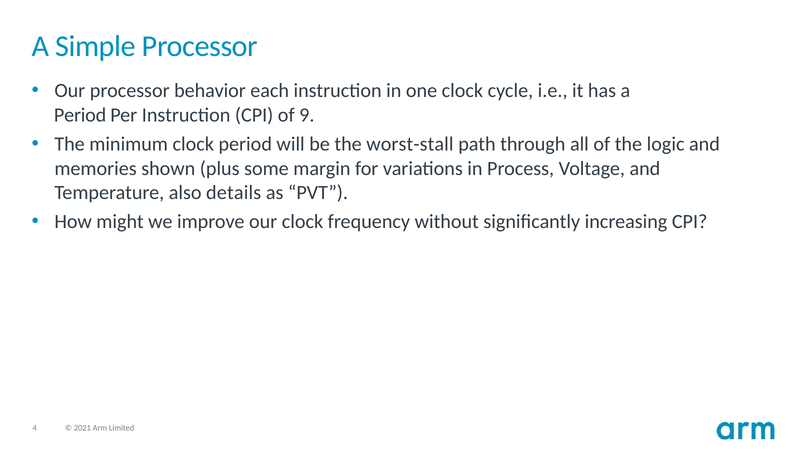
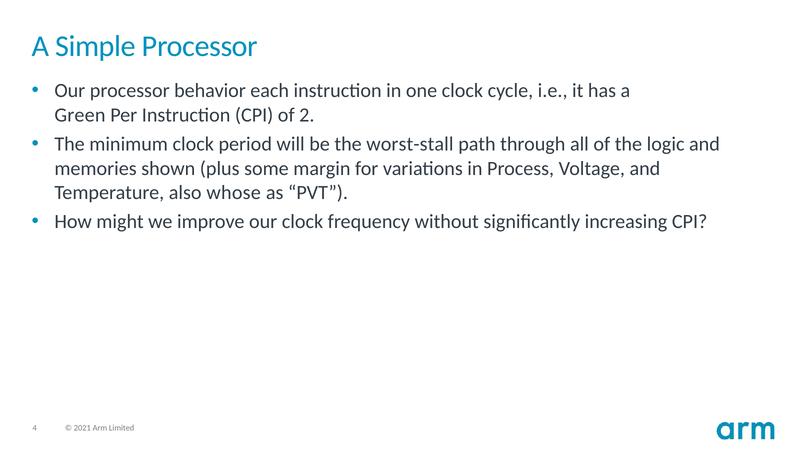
Period: Period -> Green (80, 115)
9: 9 -> 2 (307, 115)
details: details -> whose (234, 193)
